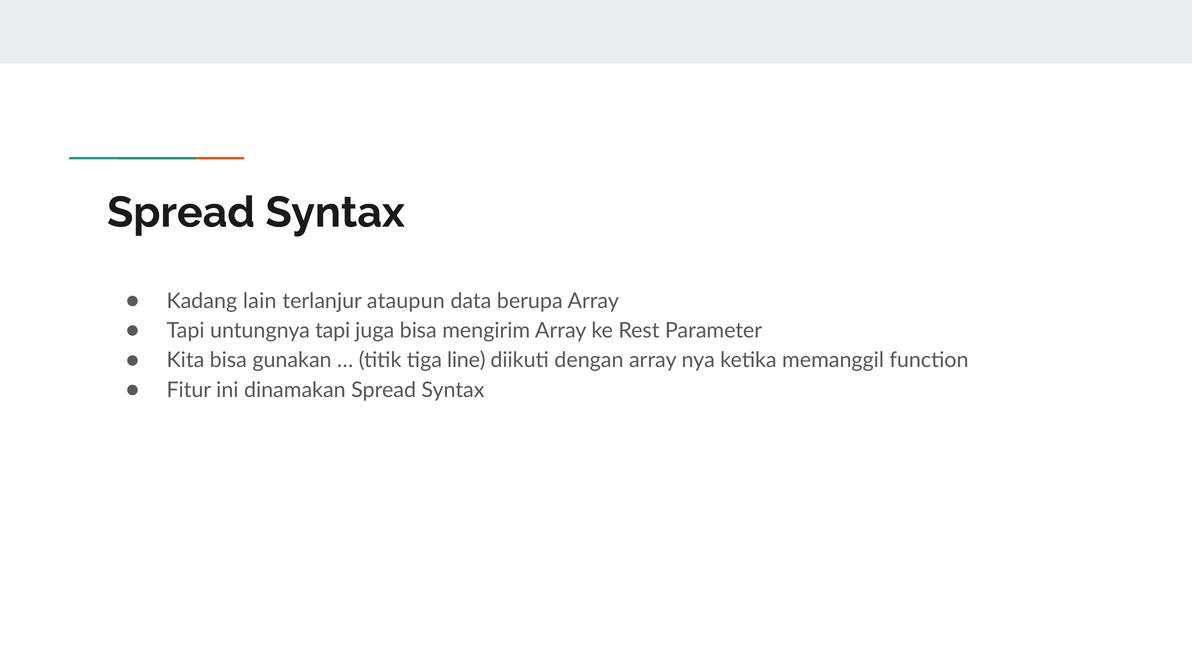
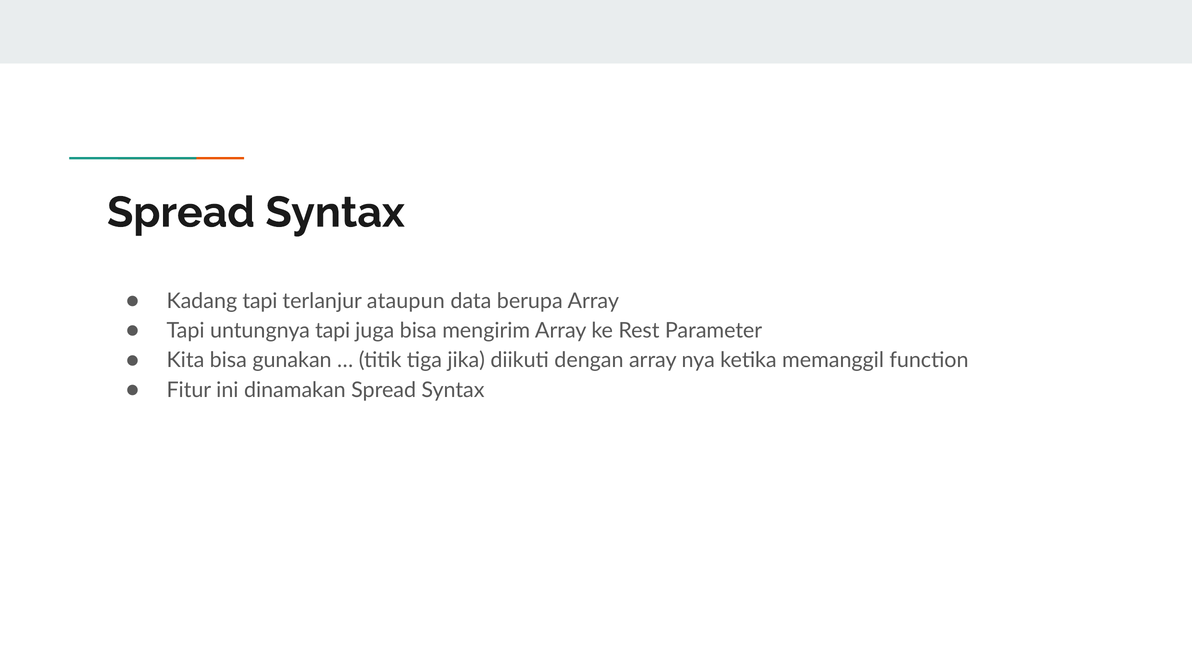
Kadang lain: lain -> tapi (260, 301)
line: line -> jika (466, 361)
